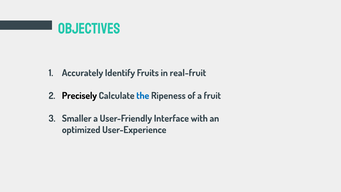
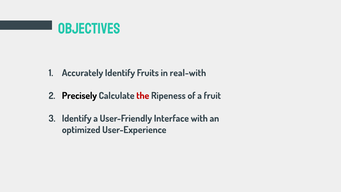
real-fruit: real-fruit -> real-with (188, 73)
the colour: blue -> red (143, 96)
Smaller: Smaller -> Identify (77, 118)
